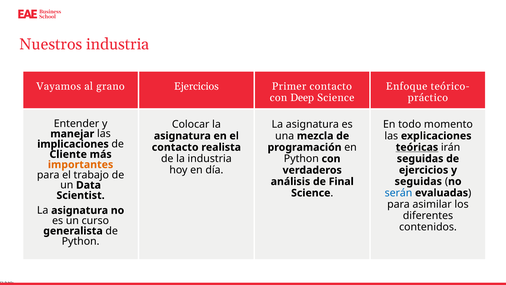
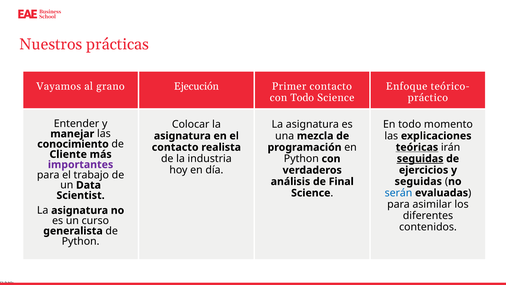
Nuestros industria: industria -> prácticas (118, 44)
grano Ejercicios: Ejercicios -> Ejecución (196, 86)
con Deep: Deep -> Todo (302, 98)
implicaciones: implicaciones -> conocimiento (73, 144)
seguidas underline: none -> present (420, 158)
importantes colour: orange -> purple (81, 164)
